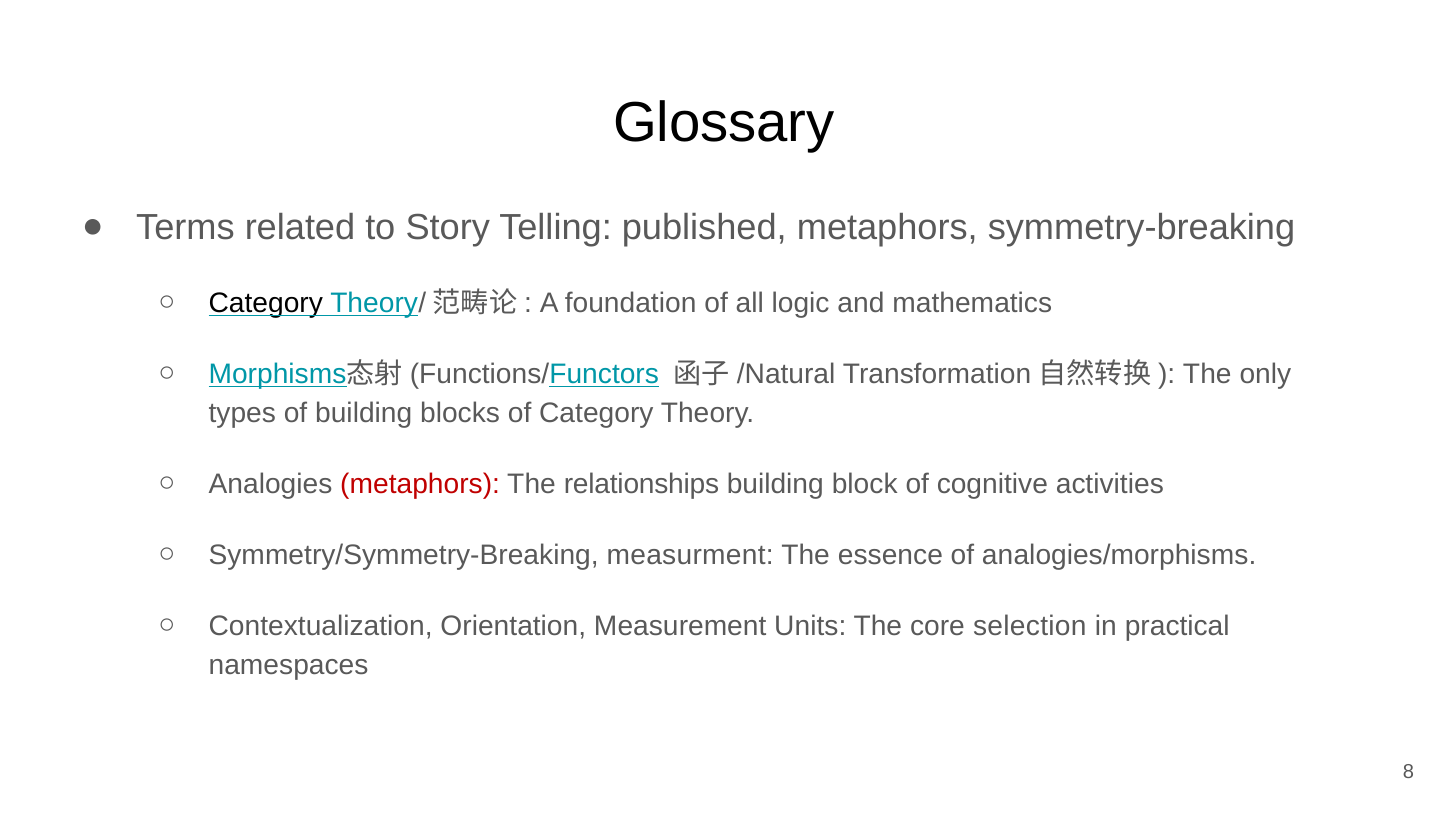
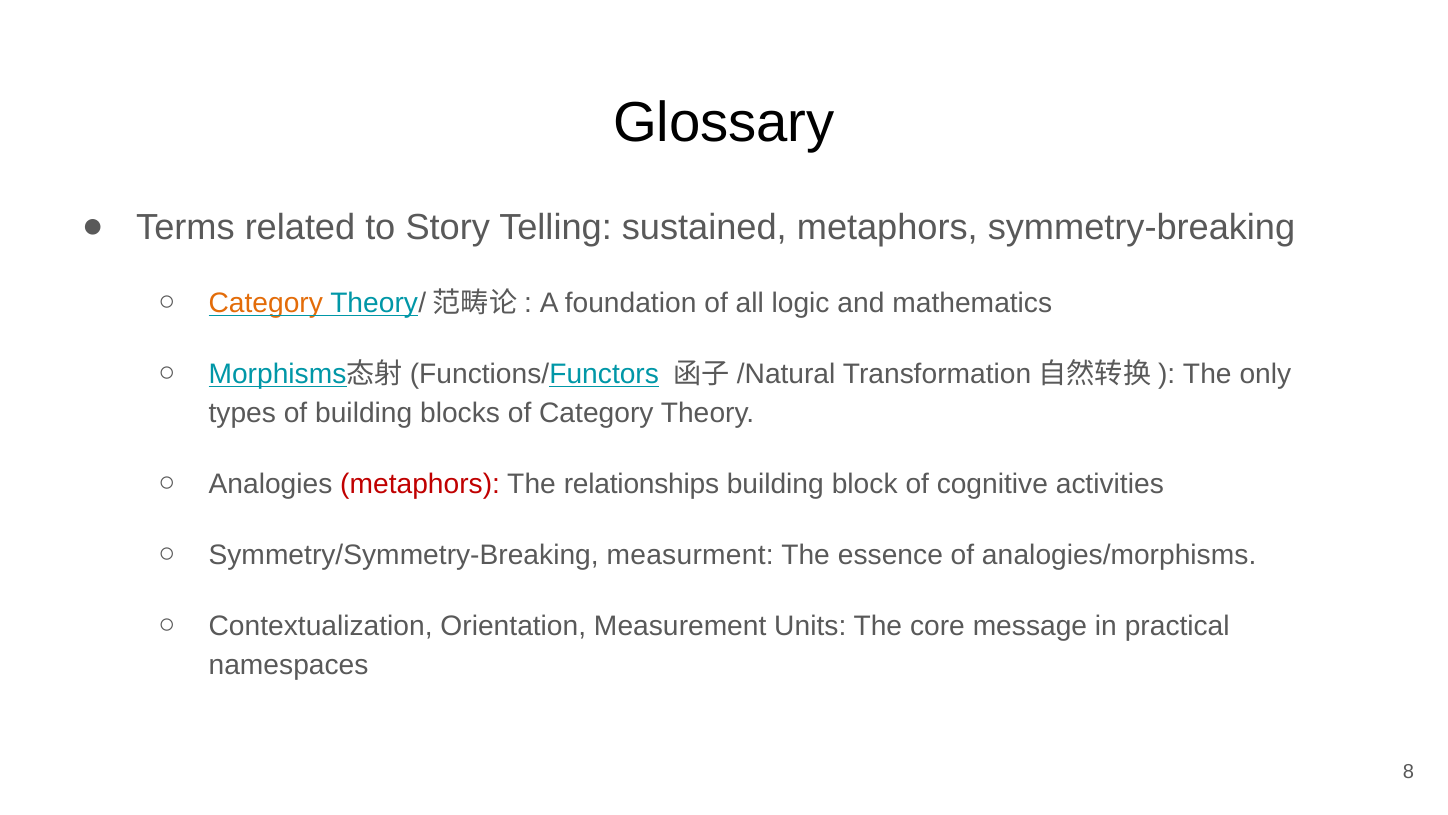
published: published -> sustained (704, 228)
Category colour: black -> orange (266, 303)
selection: selection -> message (1030, 626)
